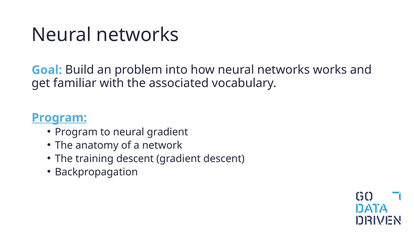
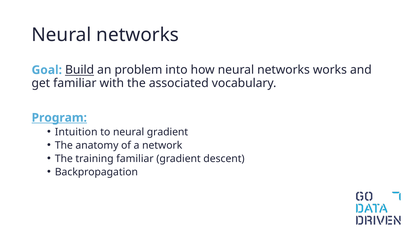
Build underline: none -> present (80, 70)
Program: Program -> Intuition (76, 132)
training descent: descent -> familiar (135, 159)
